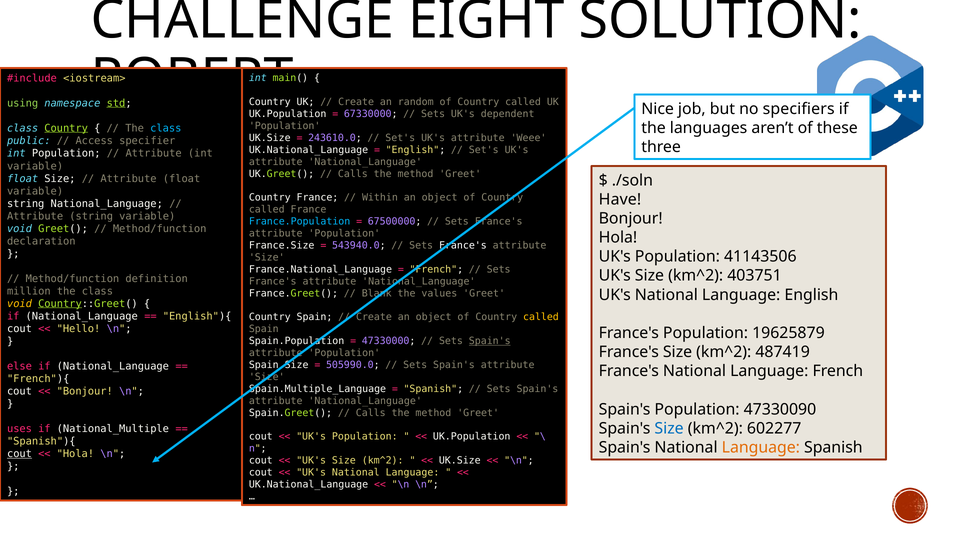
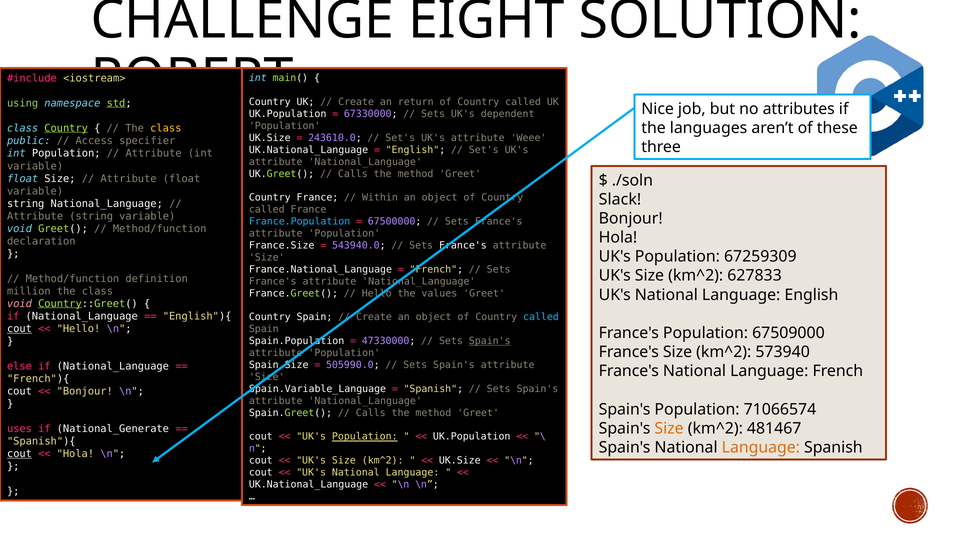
random: random -> return (416, 102)
specifiers: specifiers -> attributes (799, 109)
class colour: light blue -> yellow (166, 128)
Have: Have -> Slack (620, 199)
41143506: 41143506 -> 67259309 (760, 256)
403751: 403751 -> 627833 (755, 275)
Blank: Blank -> Hello (377, 293)
void colour: yellow -> pink (20, 304)
called colour: yellow -> light blue (541, 317)
cout underline: none -> present (20, 329)
19625879: 19625879 -> 67509000 (788, 333)
487419: 487419 -> 573940 (783, 352)
Spain.Multiple_Language: Spain.Multiple_Language -> Spain.Variable_Language (318, 389)
47330090: 47330090 -> 71066574 (780, 409)
Size colour: blue -> orange (669, 428)
602277: 602277 -> 481467 (774, 428)
National_Multiple: National_Multiple -> National_Generate (113, 429)
Population underline: none -> present (365, 436)
